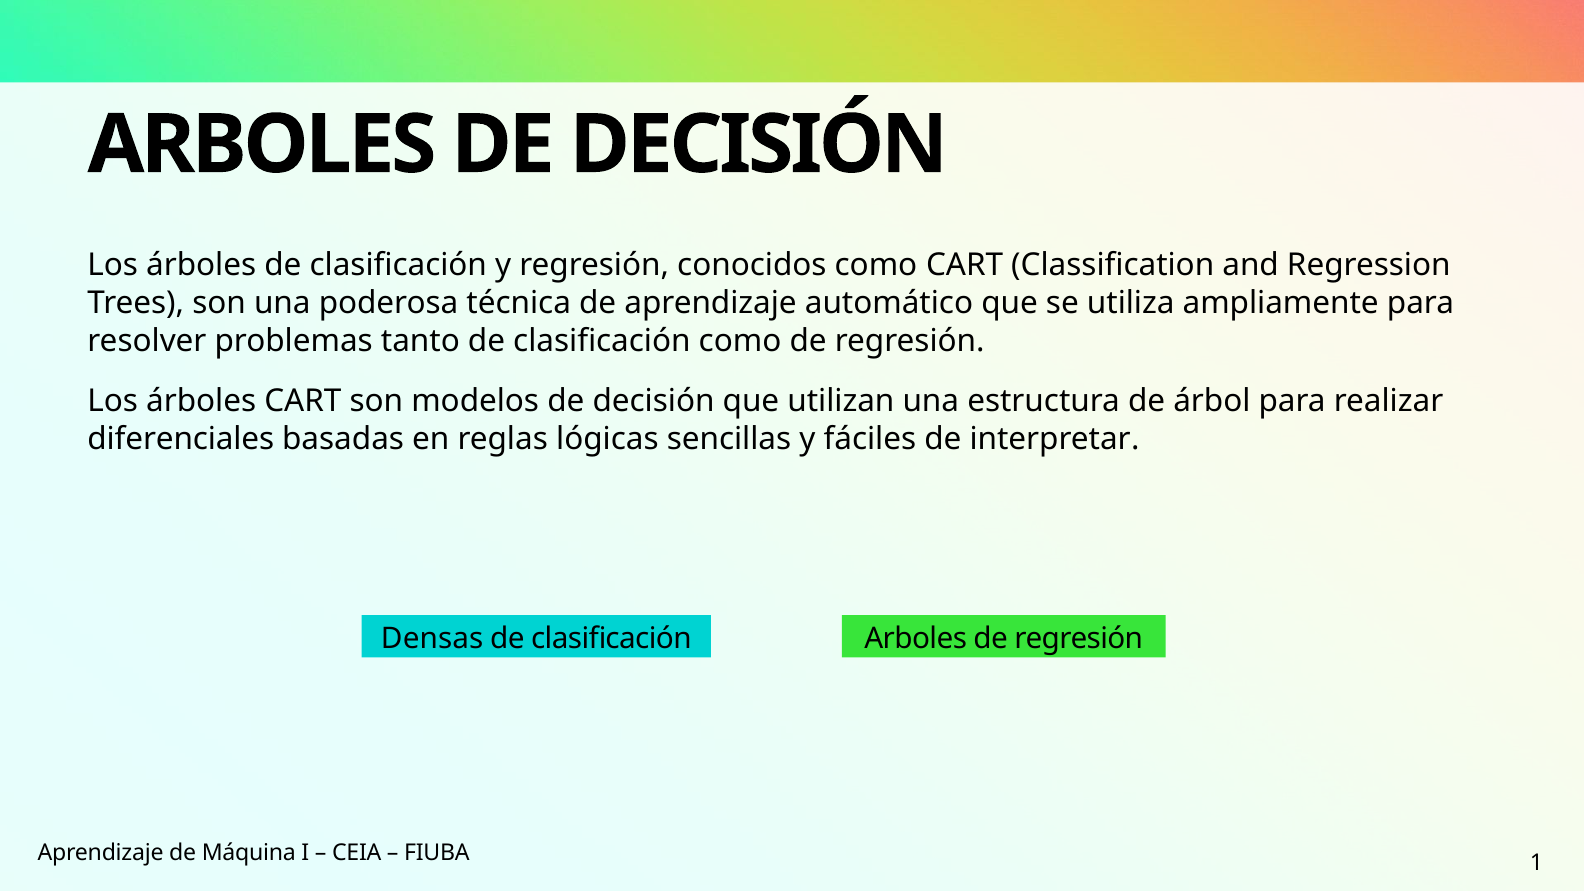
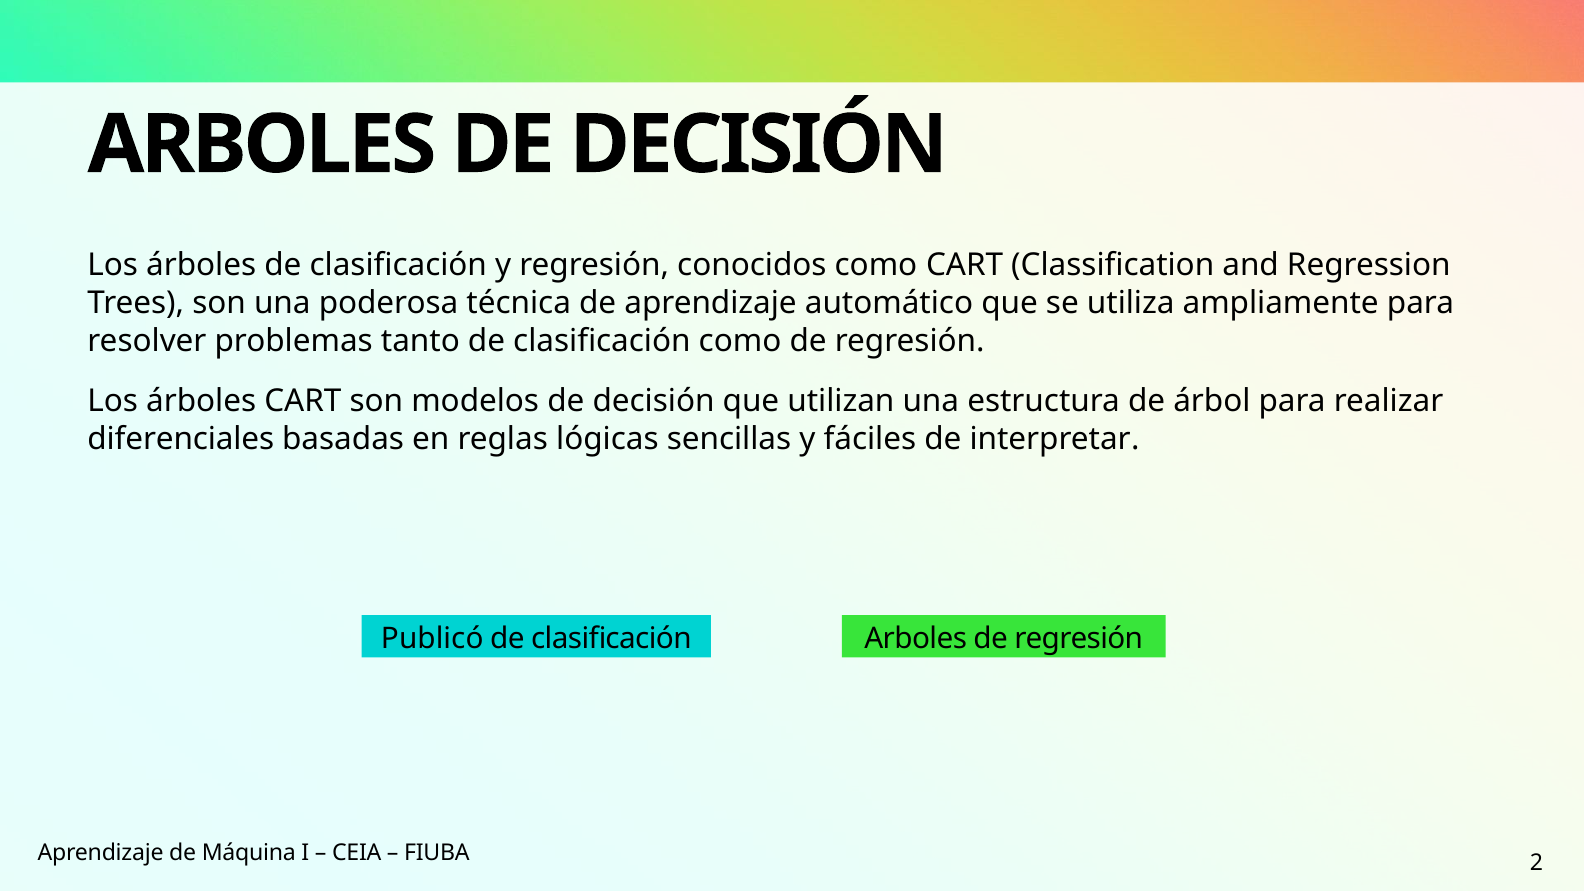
Densas: Densas -> Publicó (432, 638)
1: 1 -> 2 (1537, 863)
